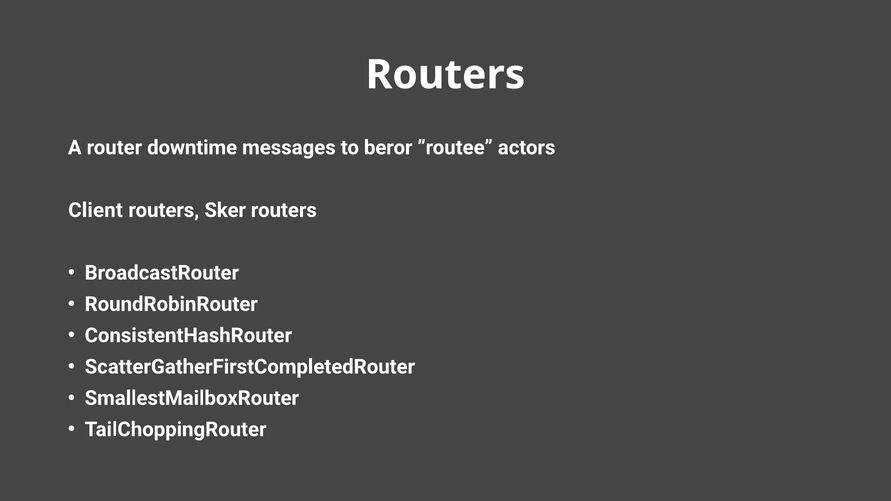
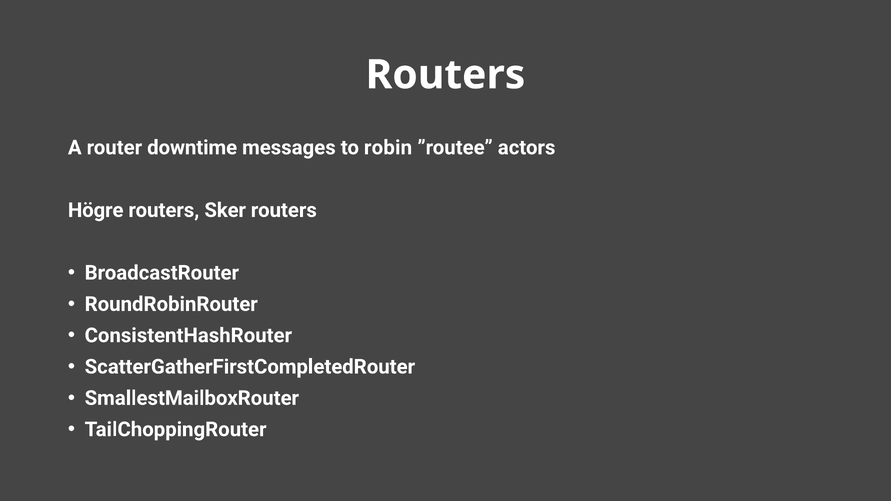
beror: beror -> robin (388, 148)
Client: Client -> Högre (96, 210)
